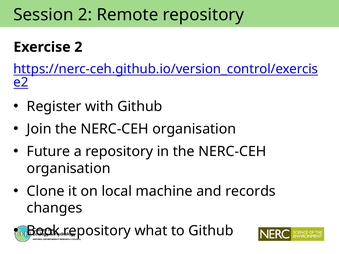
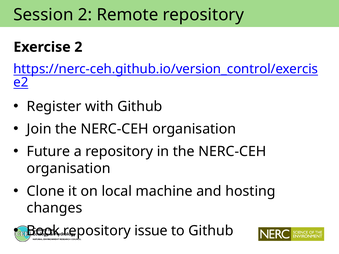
records: records -> hosting (250, 191)
what: what -> issue (151, 231)
